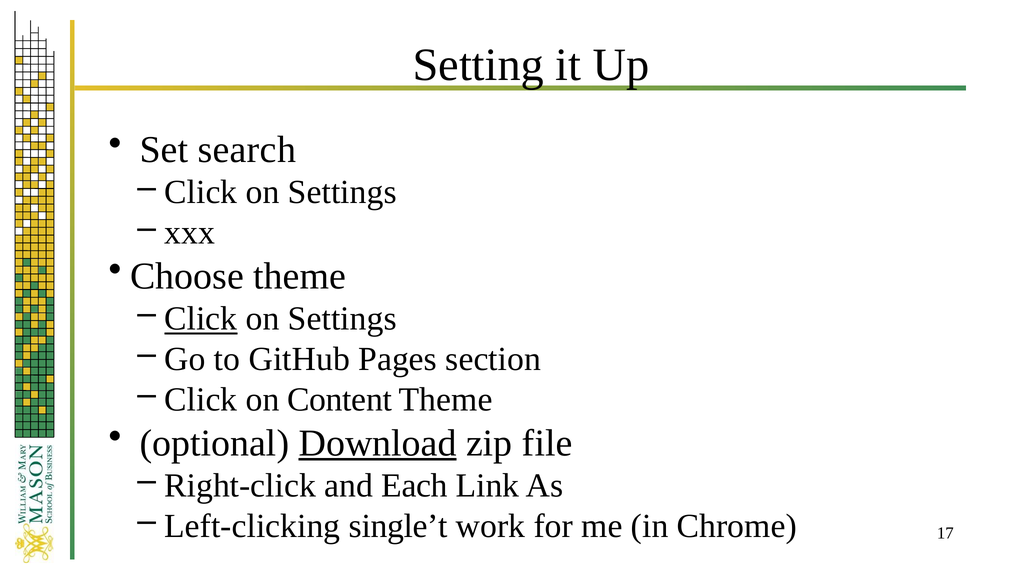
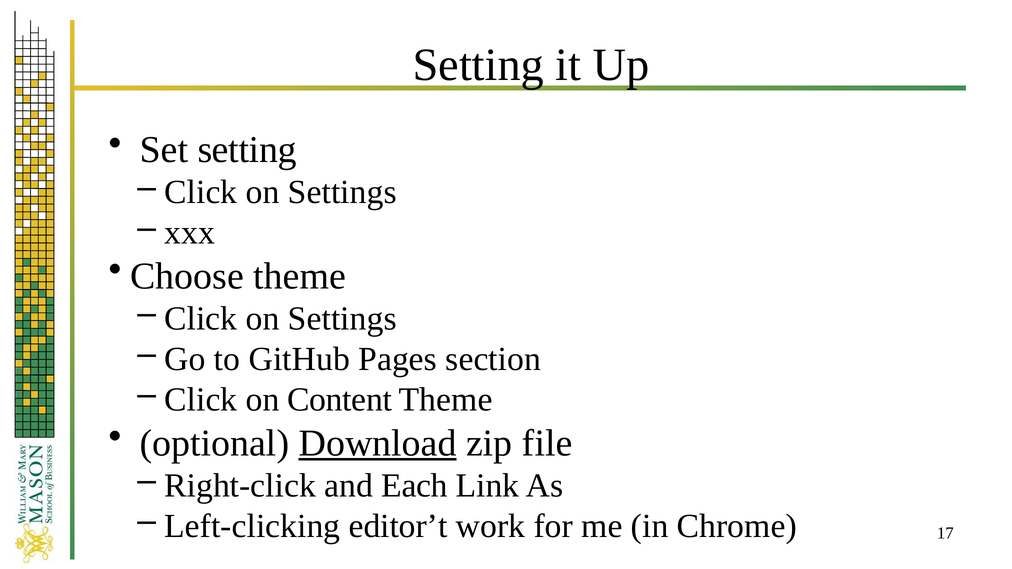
Set search: search -> setting (247, 150)
Click underline: present -> none (201, 319)
single’t: single’t -> editor’t (398, 526)
